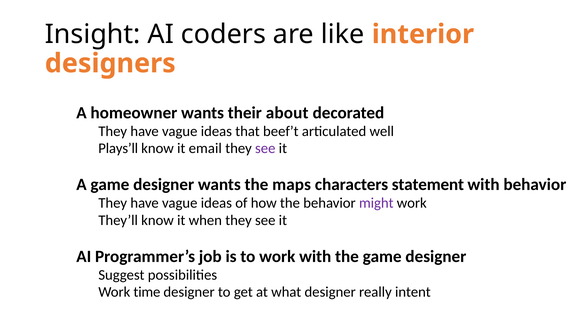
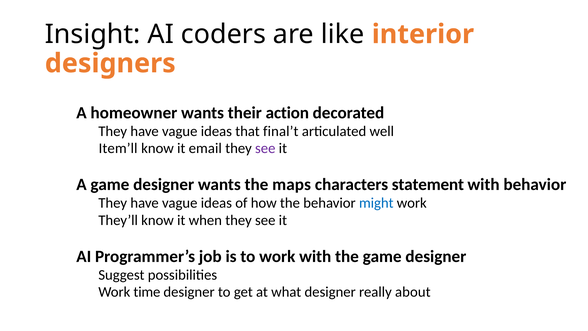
about: about -> action (287, 113)
beef’t: beef’t -> final’t (281, 131)
Plays’ll: Plays’ll -> Item’ll (118, 148)
might colour: purple -> blue (376, 203)
intent: intent -> about (413, 292)
